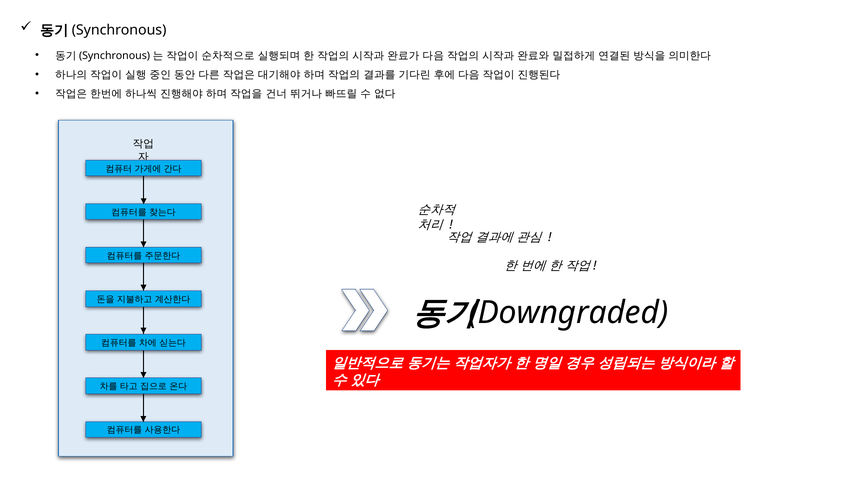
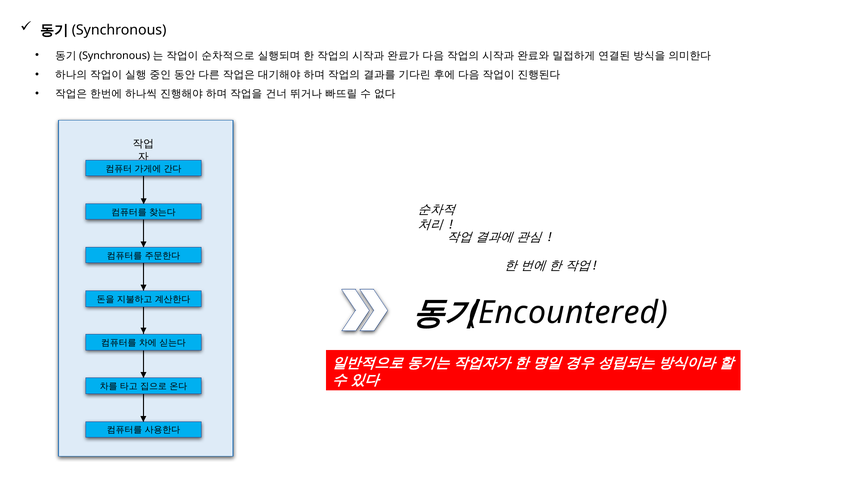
Downgraded: Downgraded -> Encountered (568, 313)
